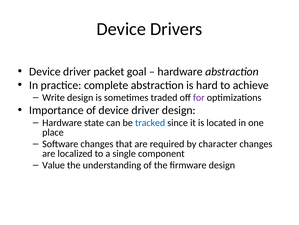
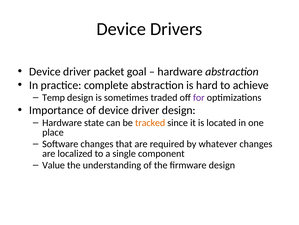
Write: Write -> Temp (54, 97)
tracked colour: blue -> orange (150, 122)
character: character -> whatever (218, 143)
